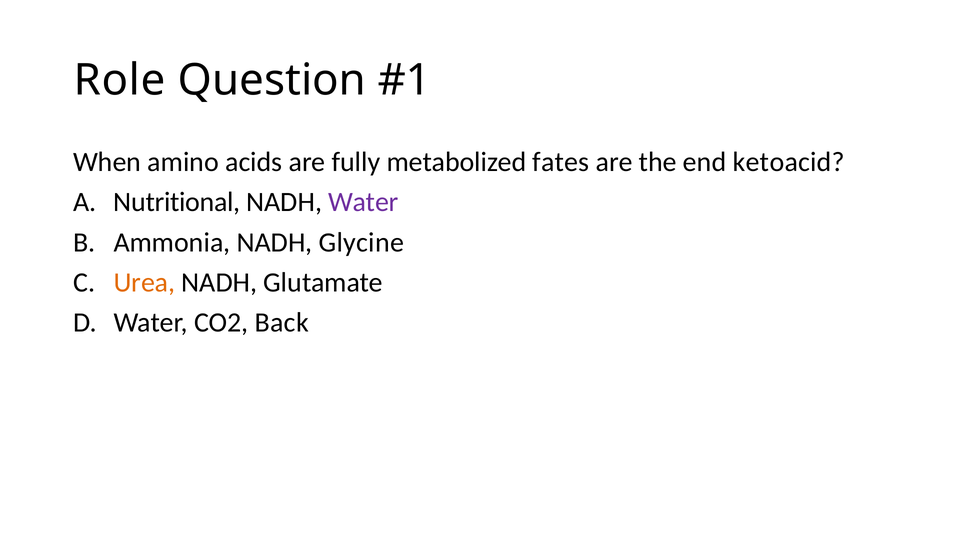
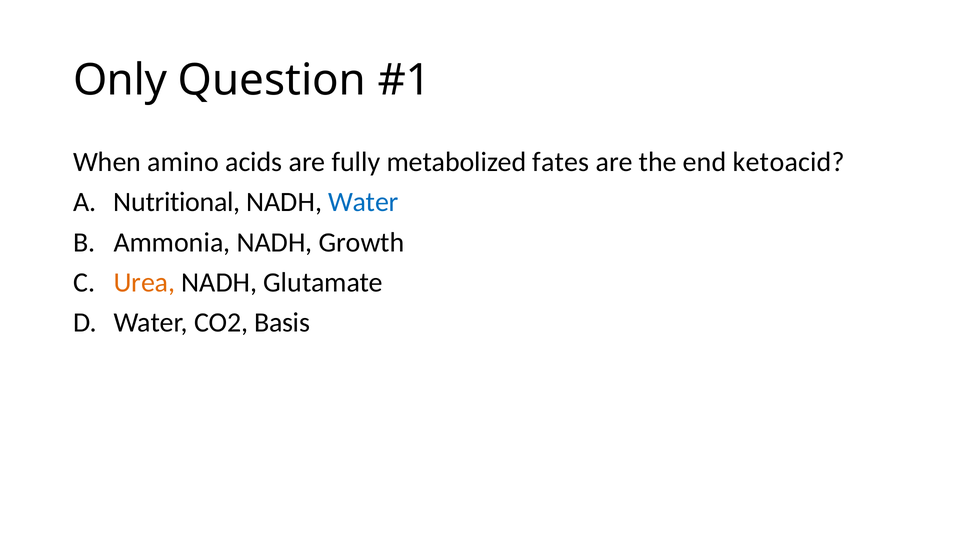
Role: Role -> Only (120, 81)
Water colour: purple -> blue (363, 202)
Glycine: Glycine -> Growth (362, 243)
Back: Back -> Basis (282, 323)
